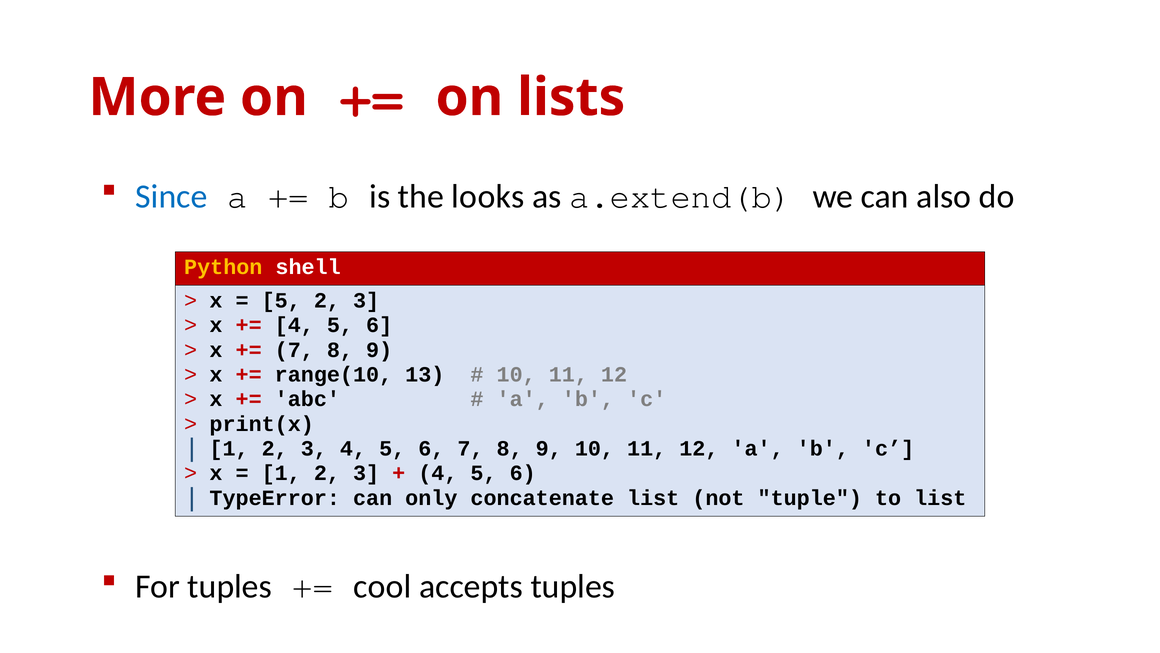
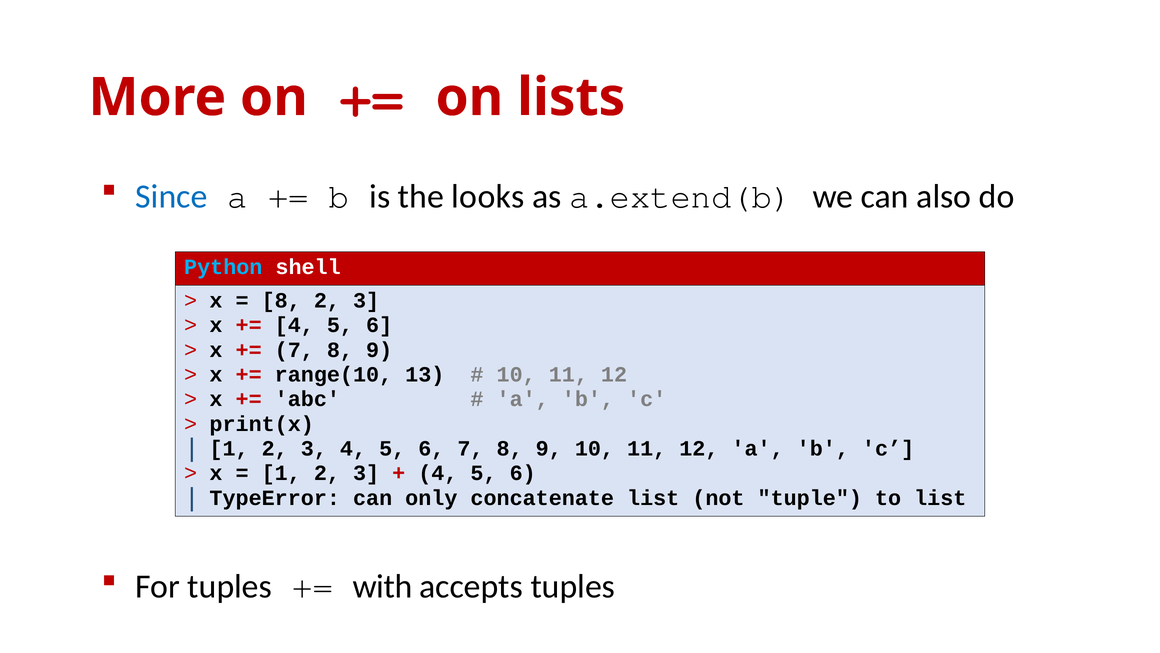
Python colour: yellow -> light blue (223, 267)
5: 5 -> 8 (281, 300)
cool: cool -> with (383, 586)
